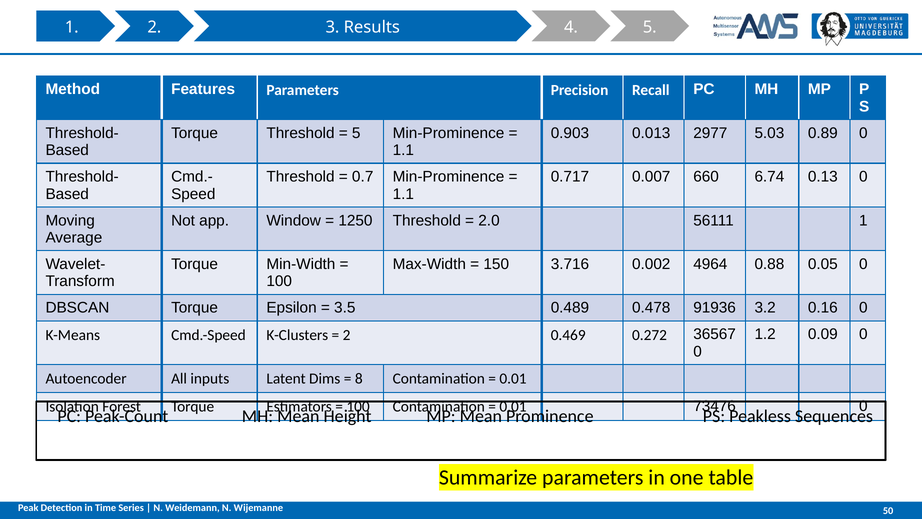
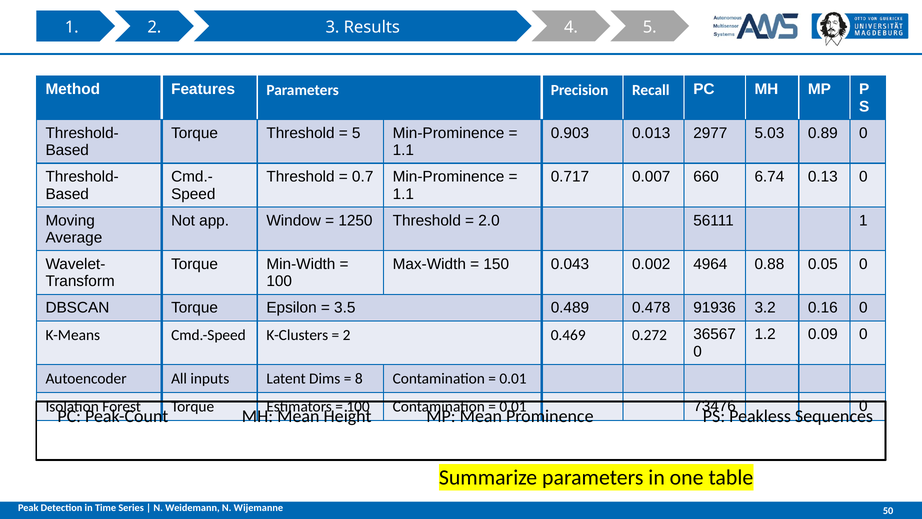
3.716: 3.716 -> 0.043 (570, 264)
